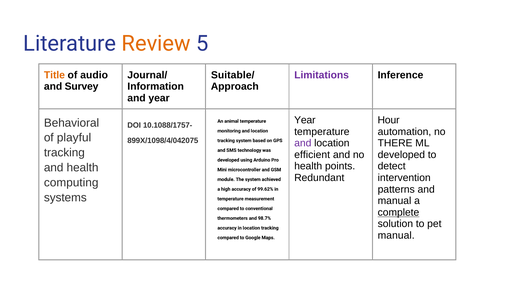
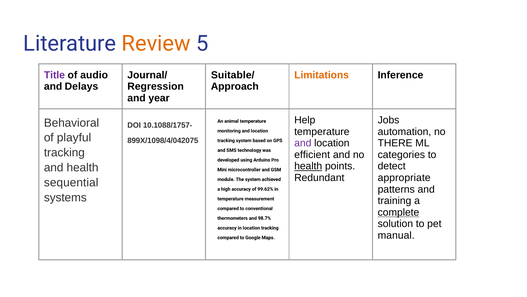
Title colour: orange -> purple (54, 75)
Limitations colour: purple -> orange (322, 75)
Survey: Survey -> Delays (81, 86)
Information: Information -> Regression (156, 86)
Year: Year -> Help (305, 120)
Hour: Hour -> Jobs (389, 120)
developed: developed -> categories (401, 154)
health underline: none -> present (308, 166)
intervention: intervention -> appropriate (404, 177)
computing: computing -> sequential (71, 182)
manual: manual -> training (394, 200)
